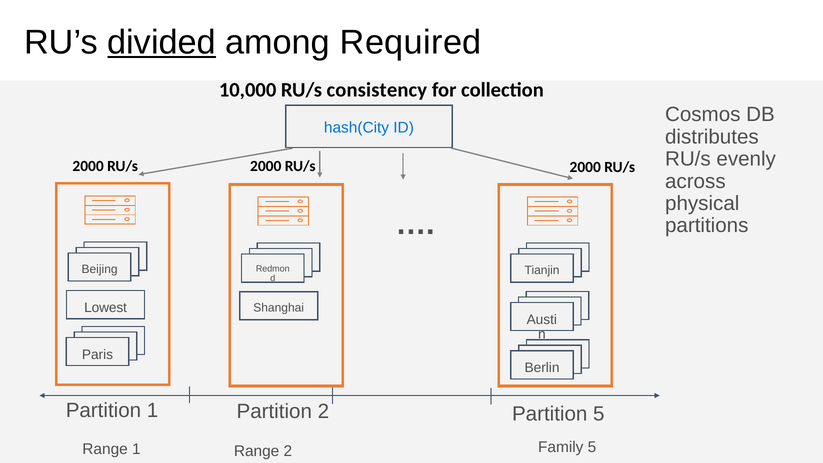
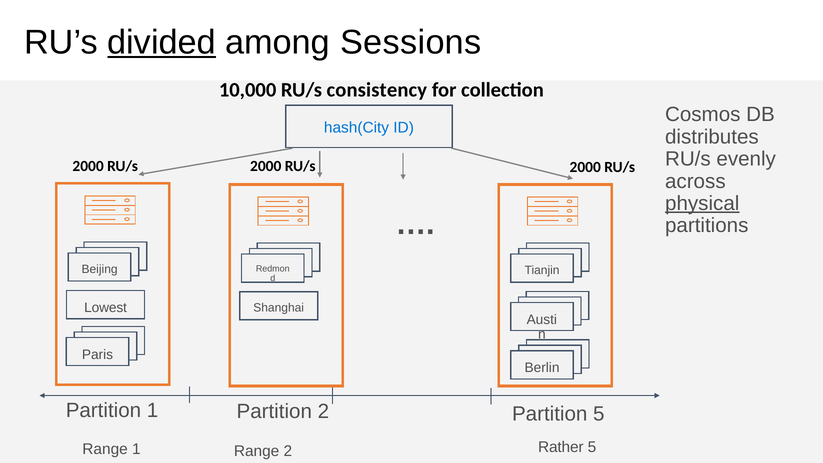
Required: Required -> Sessions (411, 42)
physical underline: none -> present (702, 203)
Family: Family -> Rather (561, 447)
